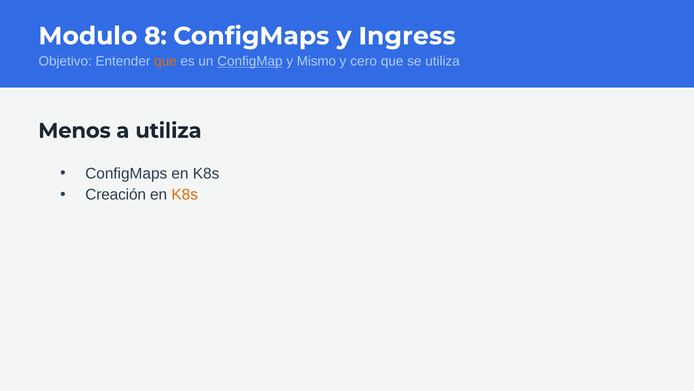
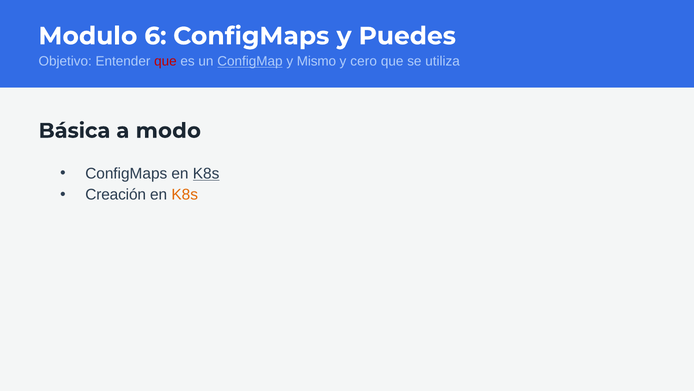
8: 8 -> 6 (155, 36)
Ingress: Ingress -> Puedes (407, 36)
que colour: orange -> red (165, 61)
Menos: Menos -> Básica (74, 131)
a utiliza: utiliza -> modo (168, 131)
K8s underline: none -> present (206, 173)
